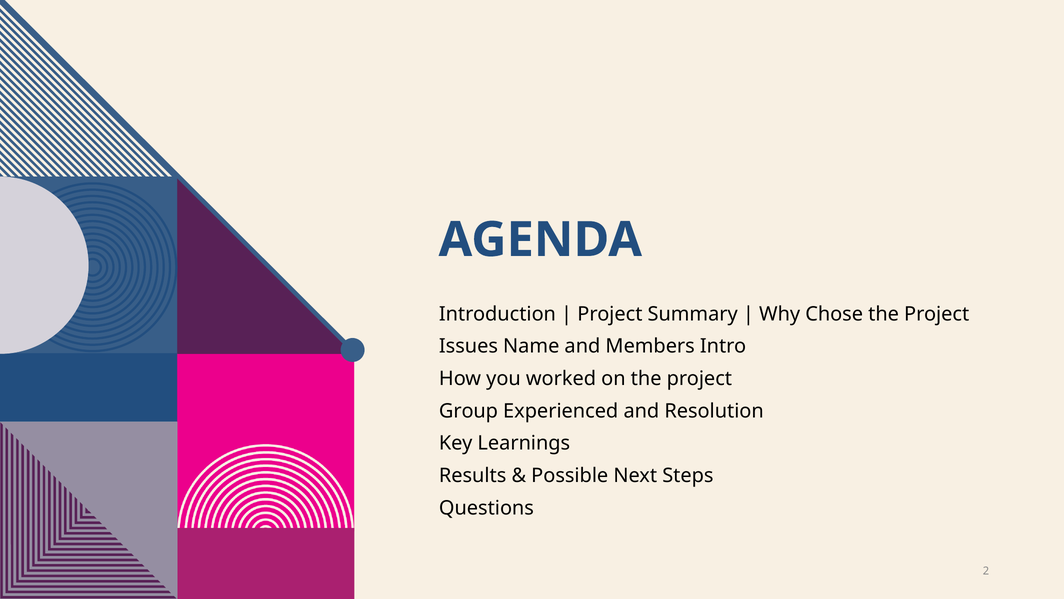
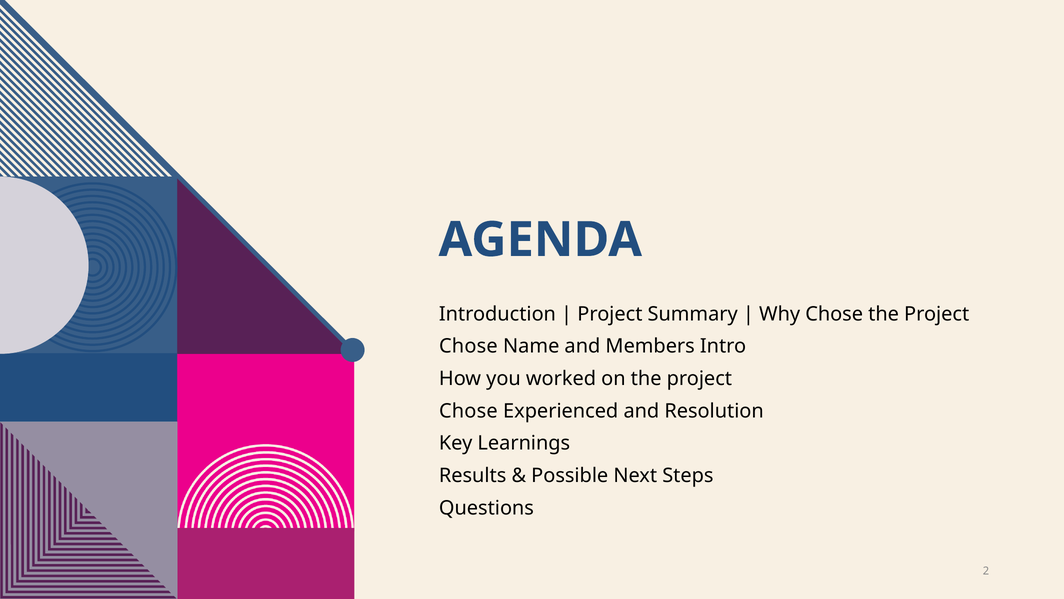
Issues: Issues -> Chose (468, 346)
Group: Group -> Chose (468, 411)
